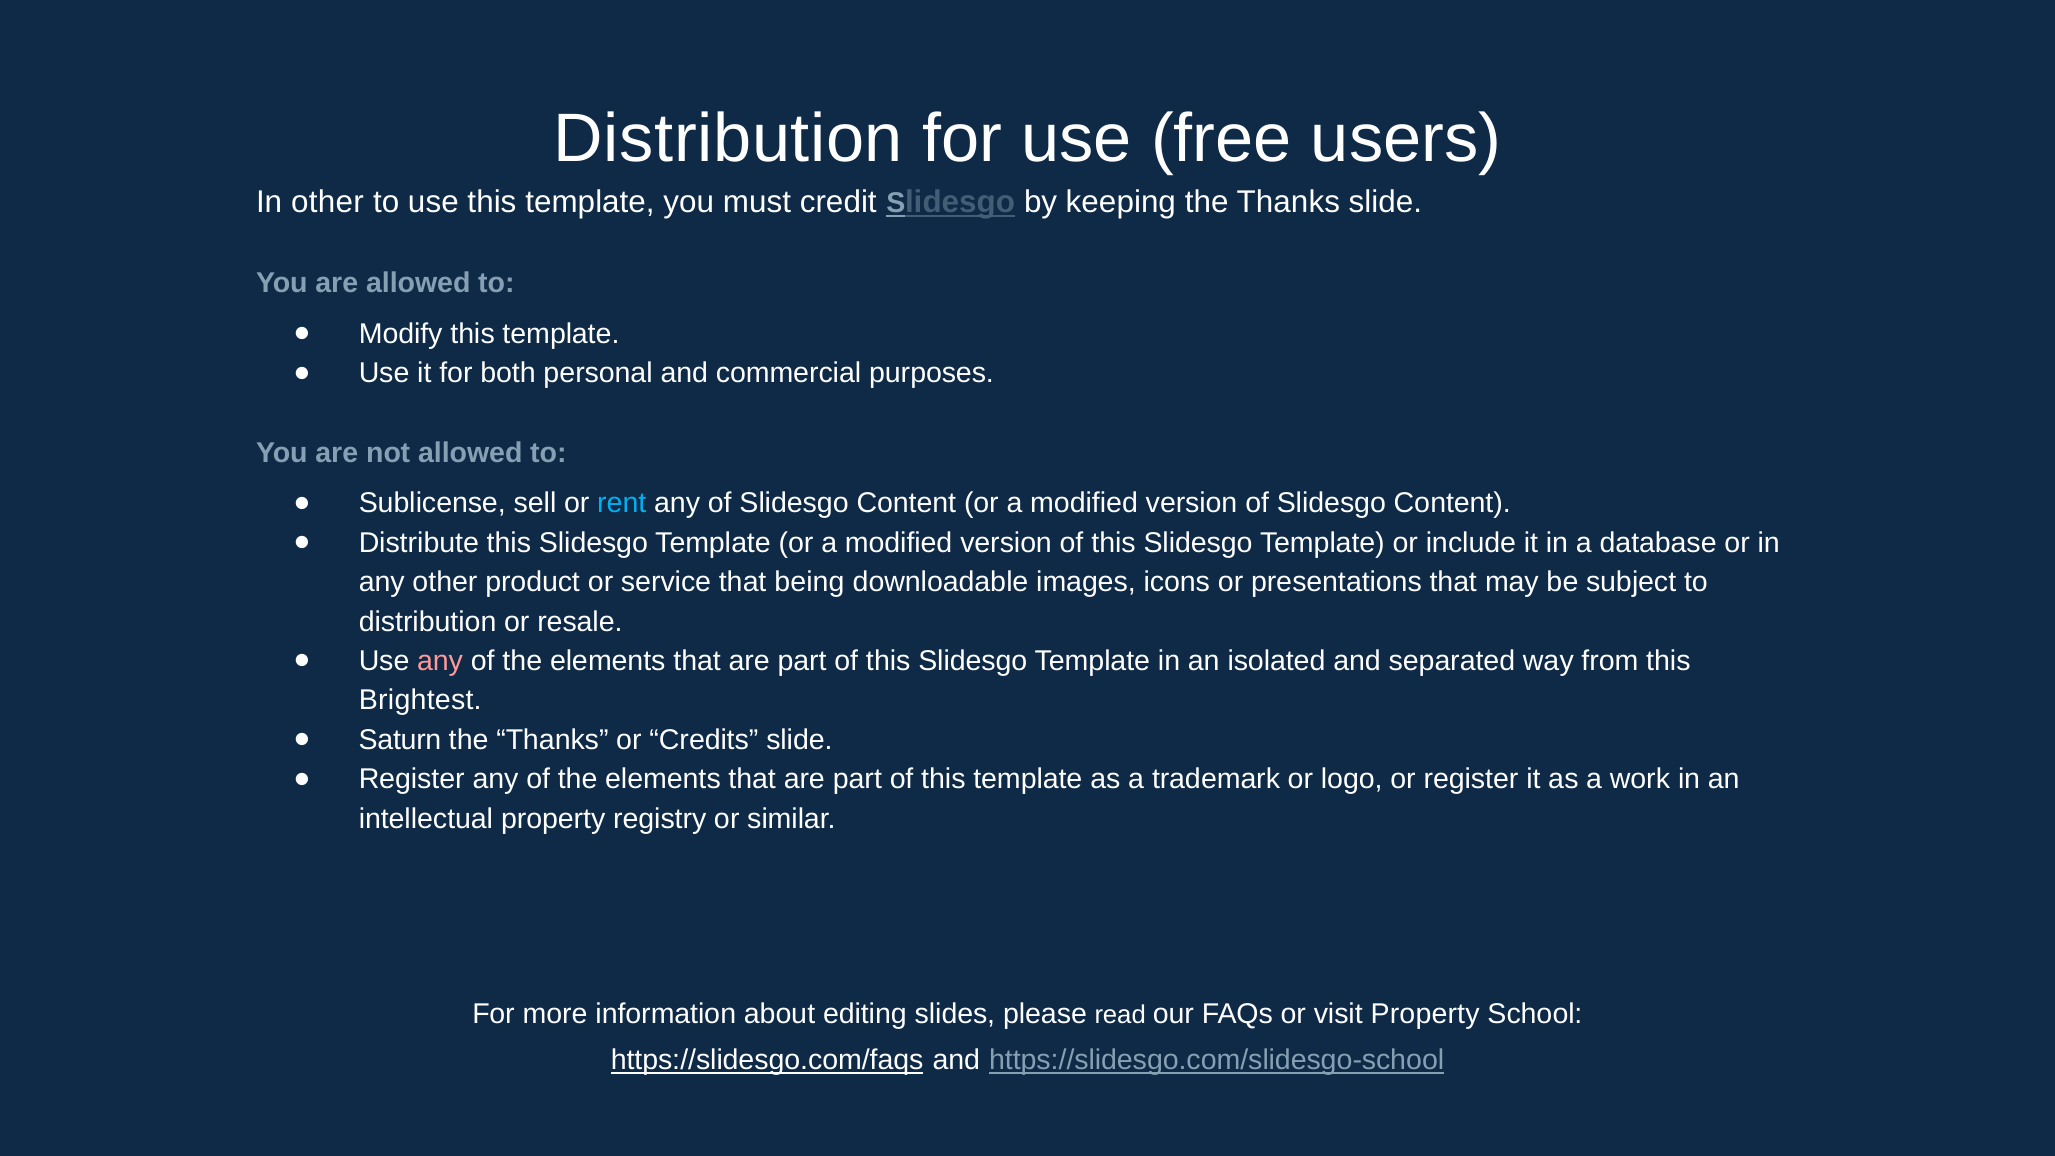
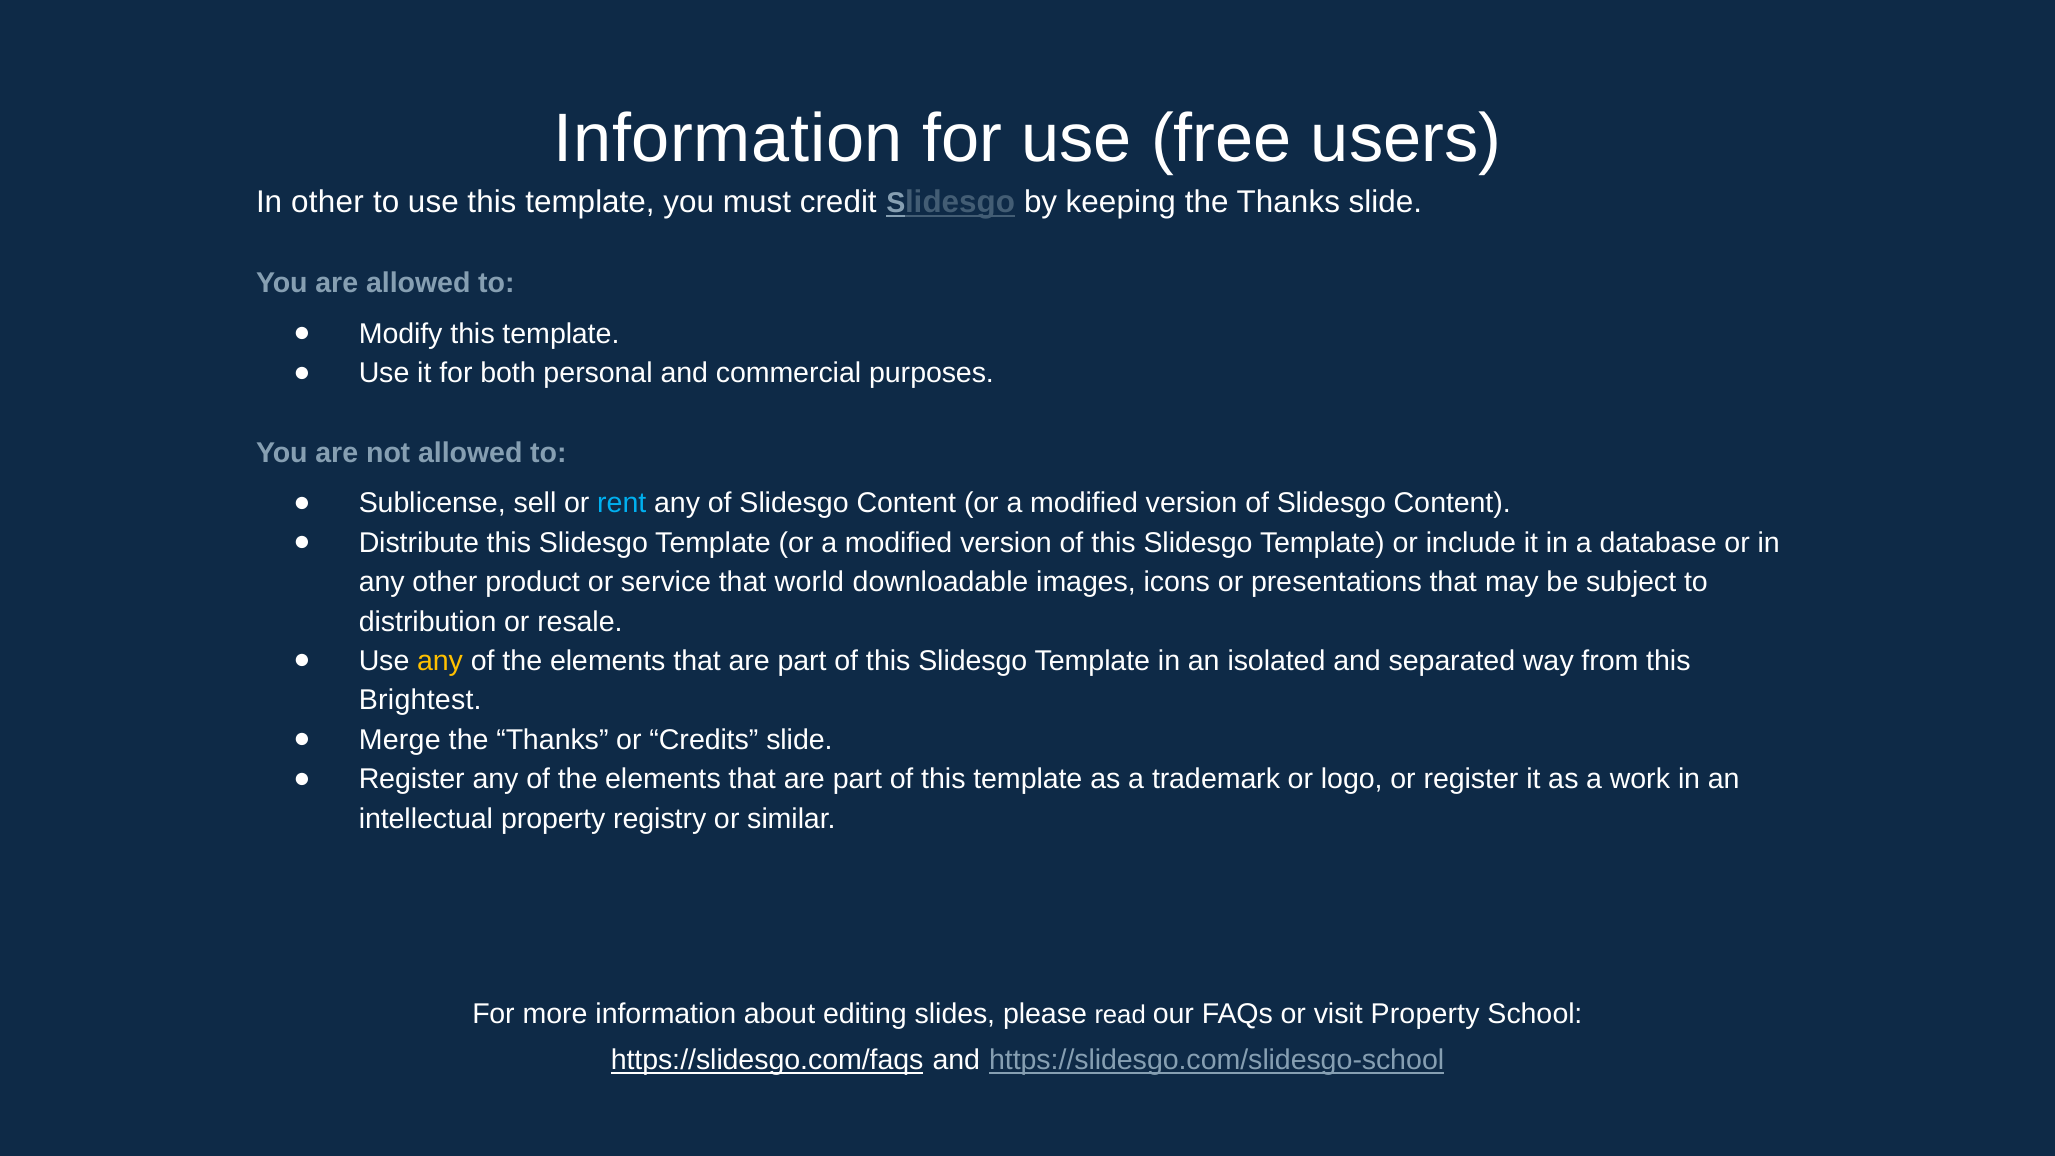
Distribution: Distribution -> Information (728, 139)
being: being -> world (809, 582)
any colour: pink -> yellow (440, 661)
Saturn: Saturn -> Merge (400, 740)
